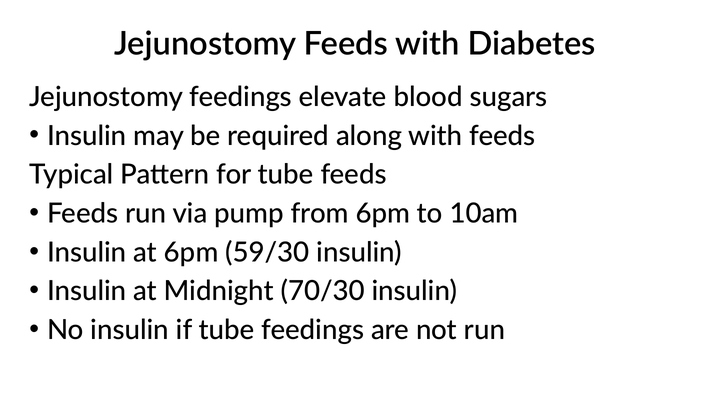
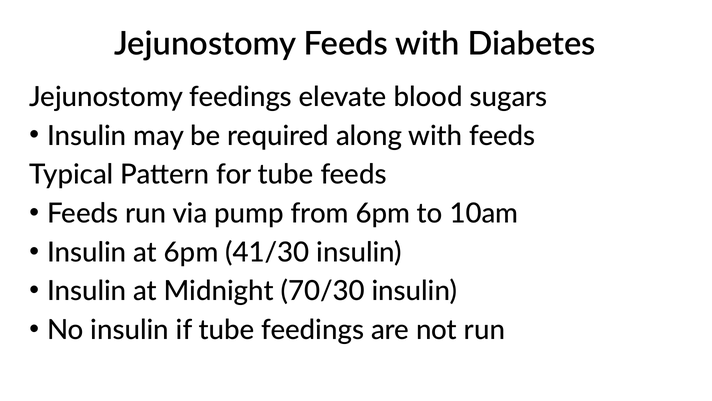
59/30: 59/30 -> 41/30 (267, 252)
